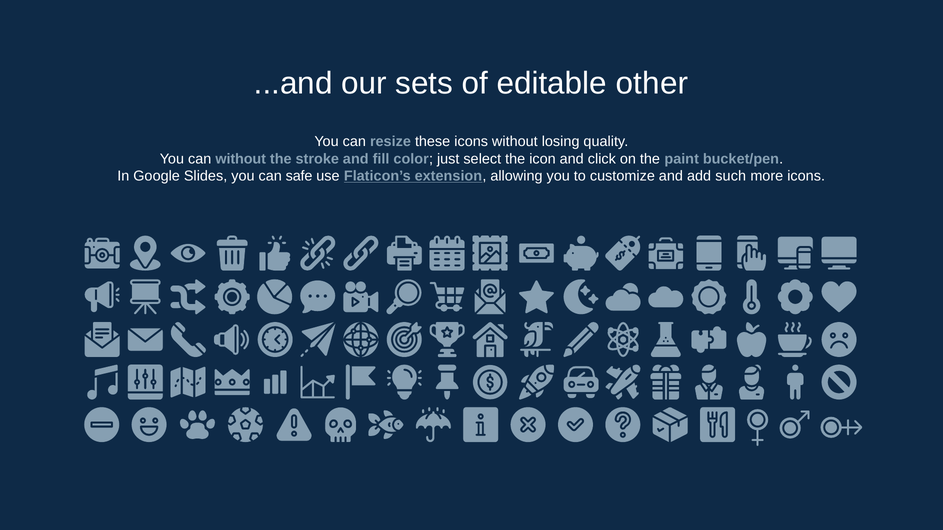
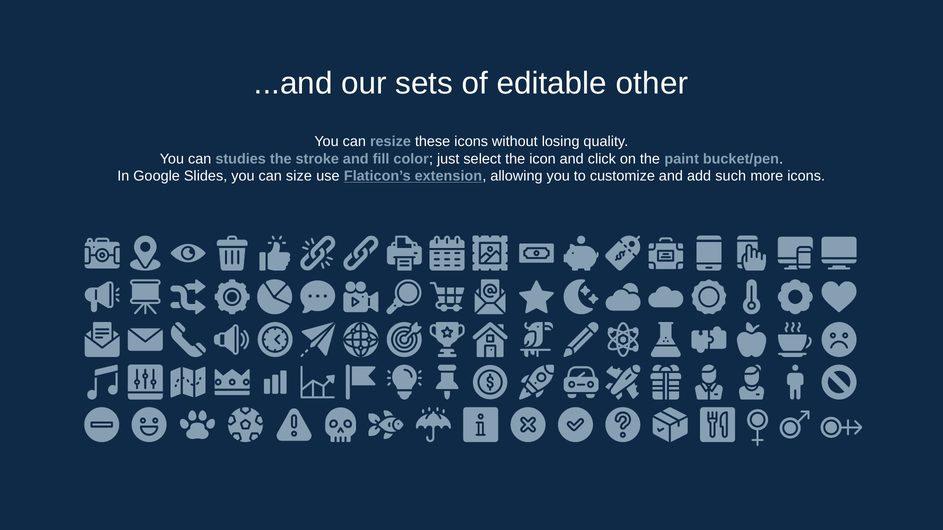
can without: without -> studies (241, 159)
safe: safe -> size (299, 176)
